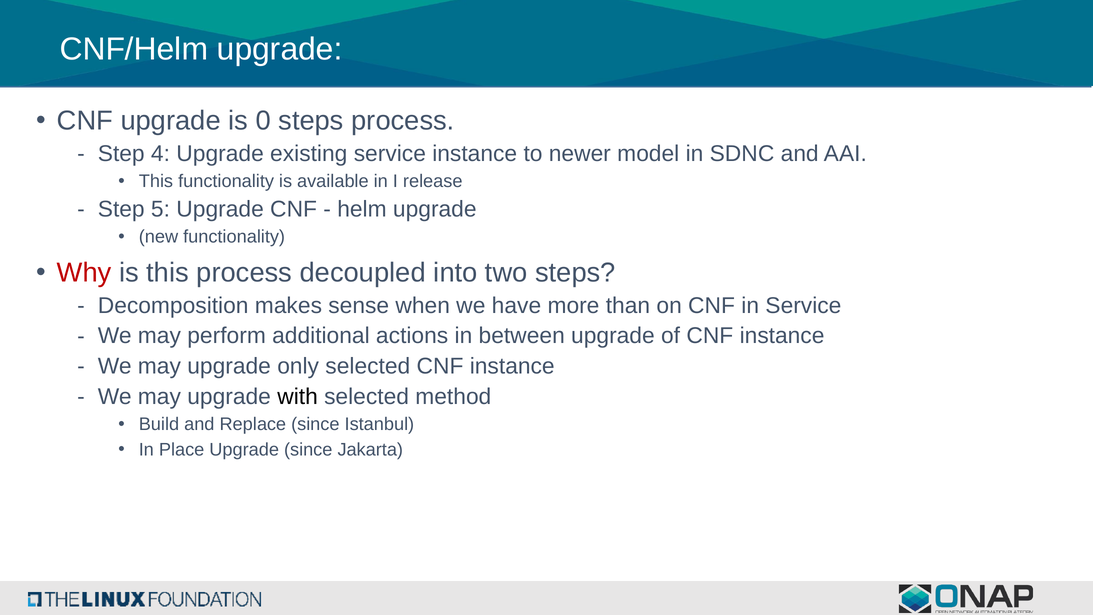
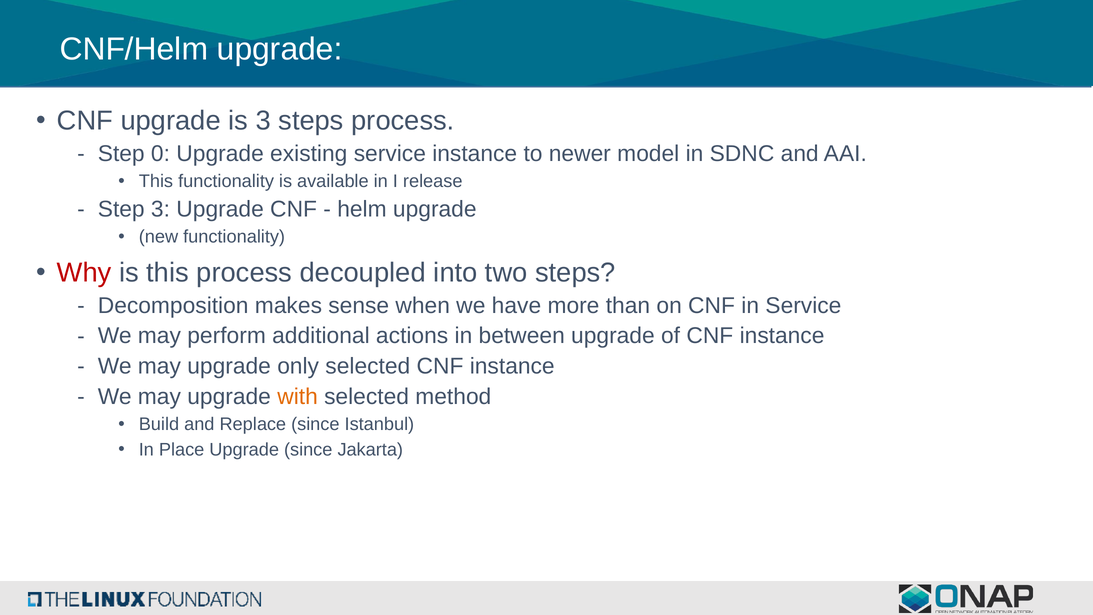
is 0: 0 -> 3 (263, 121)
4: 4 -> 0 (160, 153)
Step 5: 5 -> 3 (160, 209)
with colour: black -> orange (298, 396)
